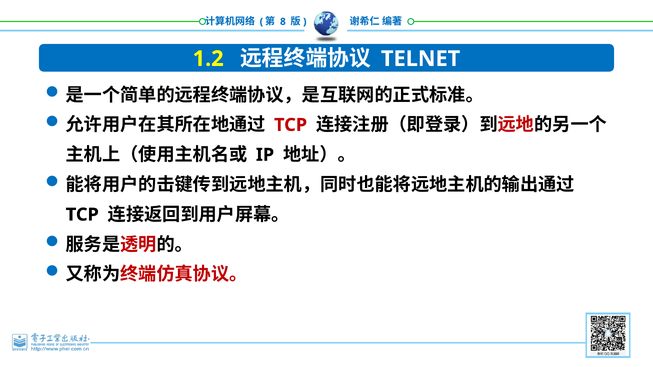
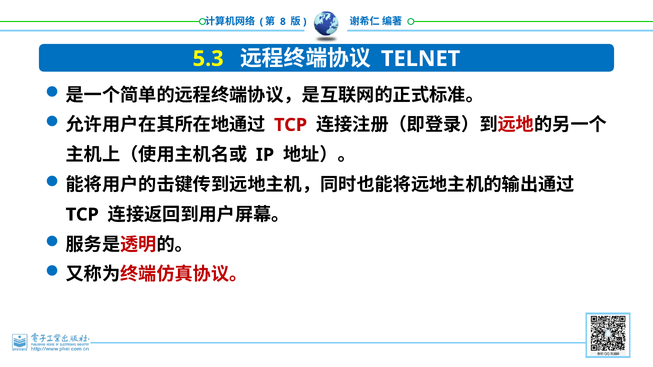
1.2: 1.2 -> 5.3 (208, 59)
